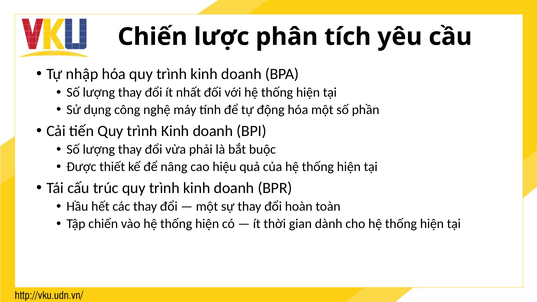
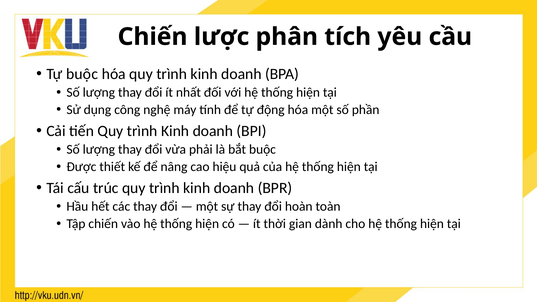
Tự nhập: nhập -> buộc (82, 74)
